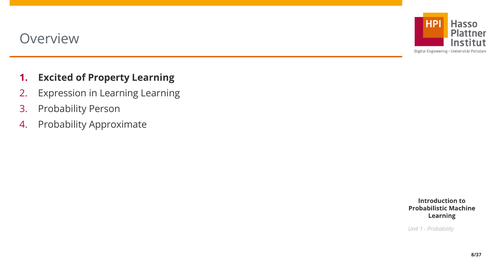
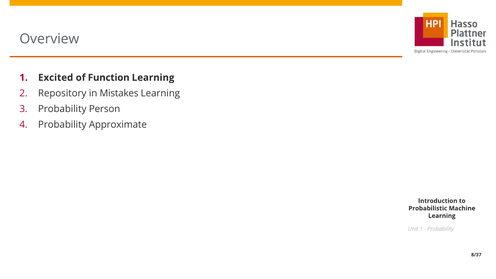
Property: Property -> Function (109, 78)
Expression: Expression -> Repository (62, 93)
in Learning: Learning -> Mistakes (119, 93)
